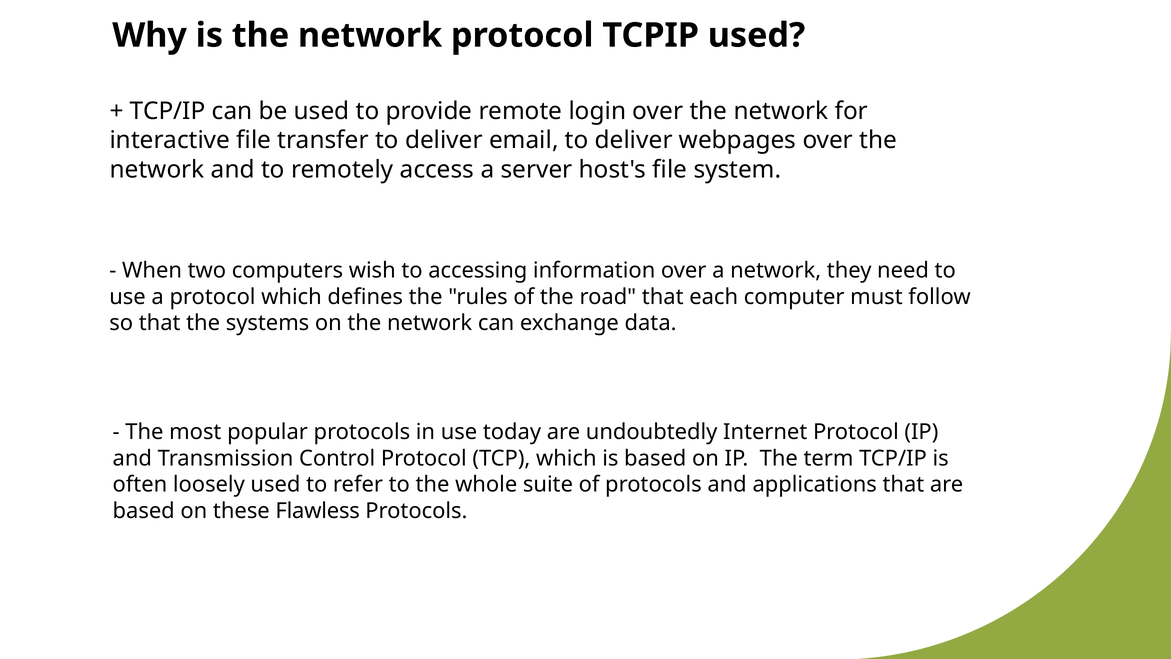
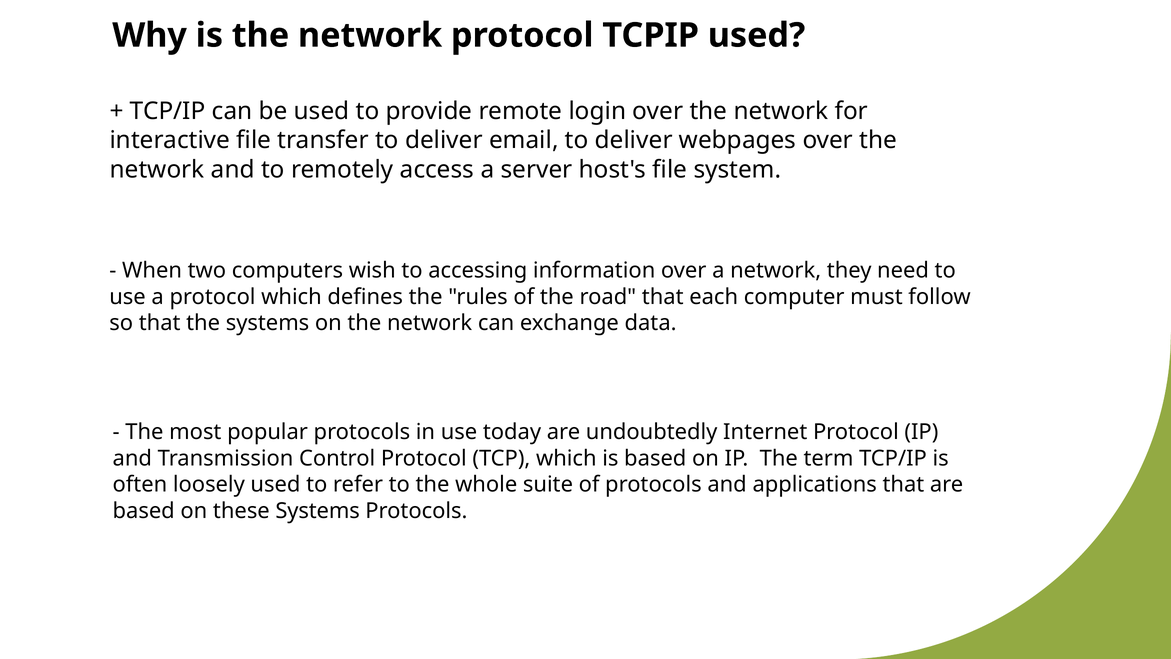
these Flawless: Flawless -> Systems (318, 511)
